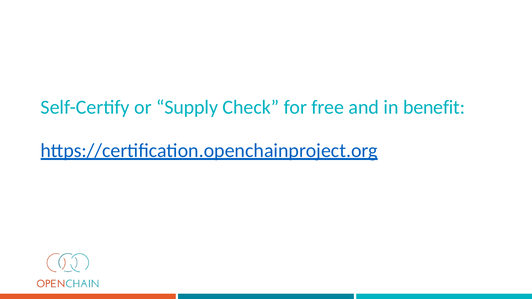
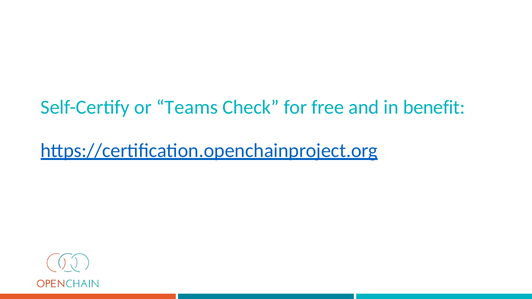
Supply: Supply -> Teams (187, 107)
